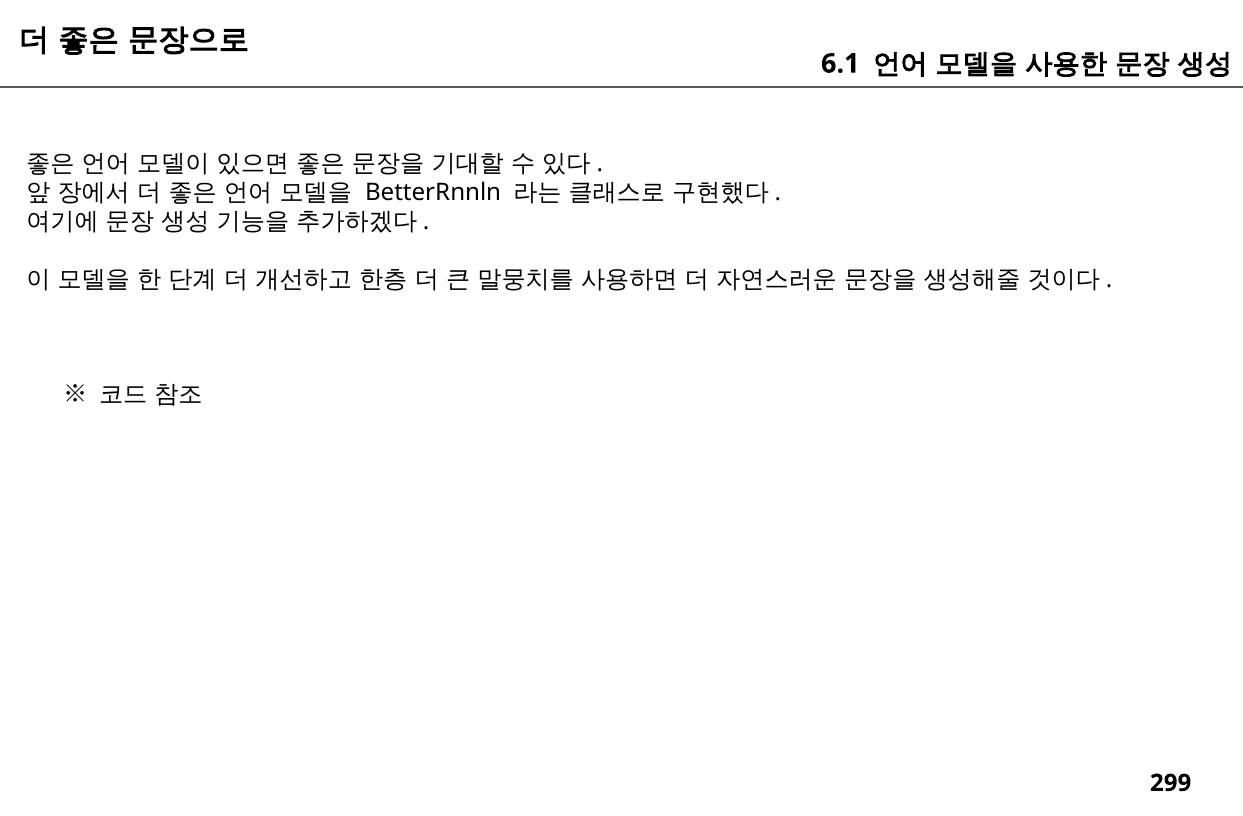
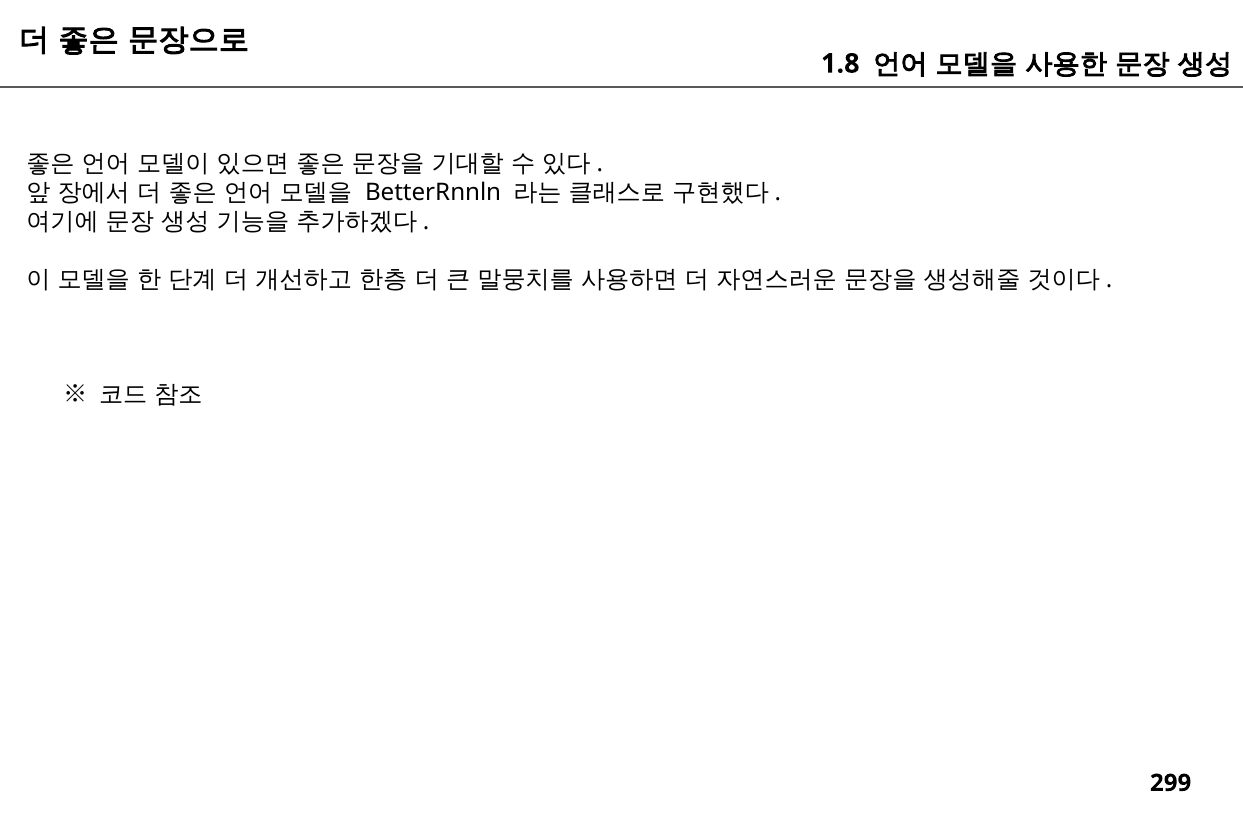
6.1: 6.1 -> 1.8 (840, 64)
